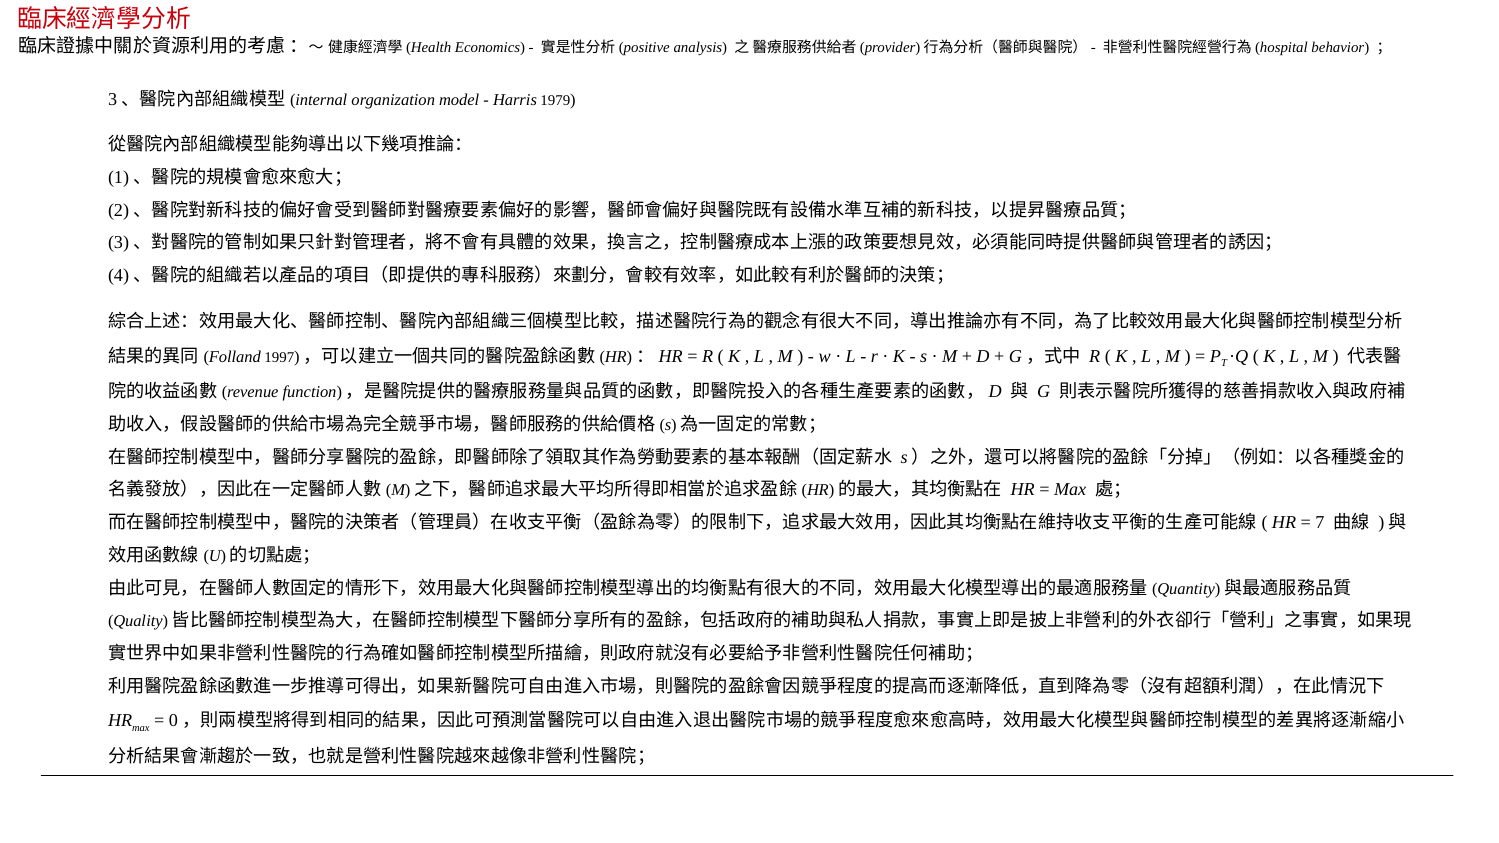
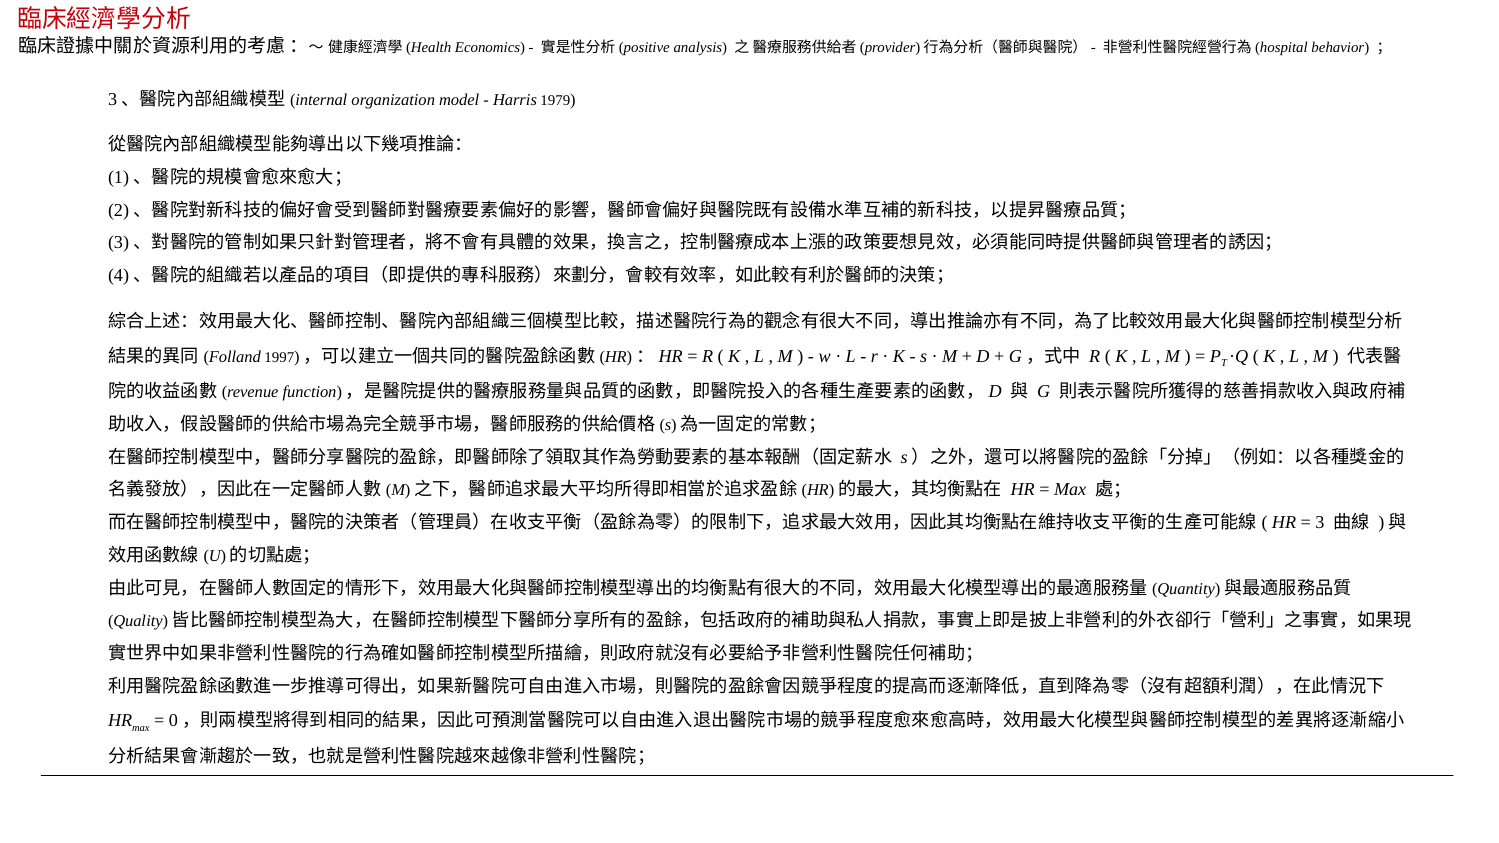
7: 7 -> 3 (1320, 523)
